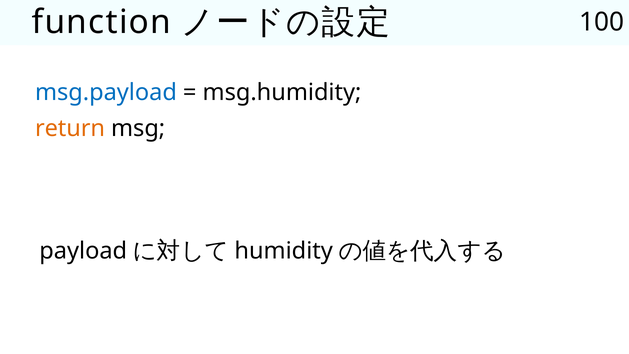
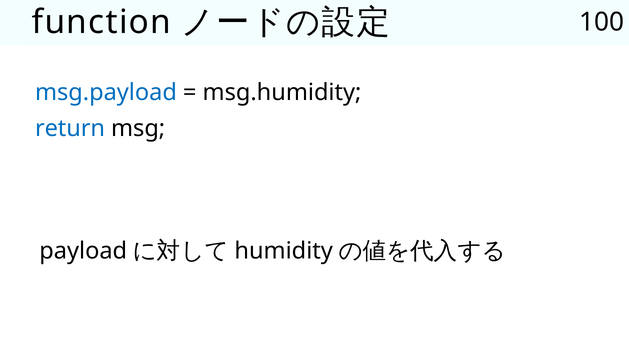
return colour: orange -> blue (70, 128)
